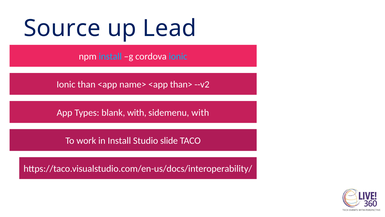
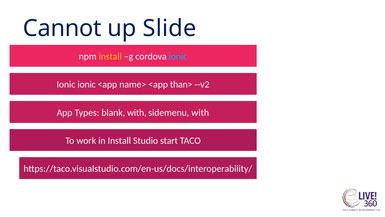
Source: Source -> Cannot (62, 28)
Lead: Lead -> Slide (169, 28)
install colour: light blue -> yellow (110, 56)
than: than -> ionic (87, 84)
slide: slide -> start (169, 140)
